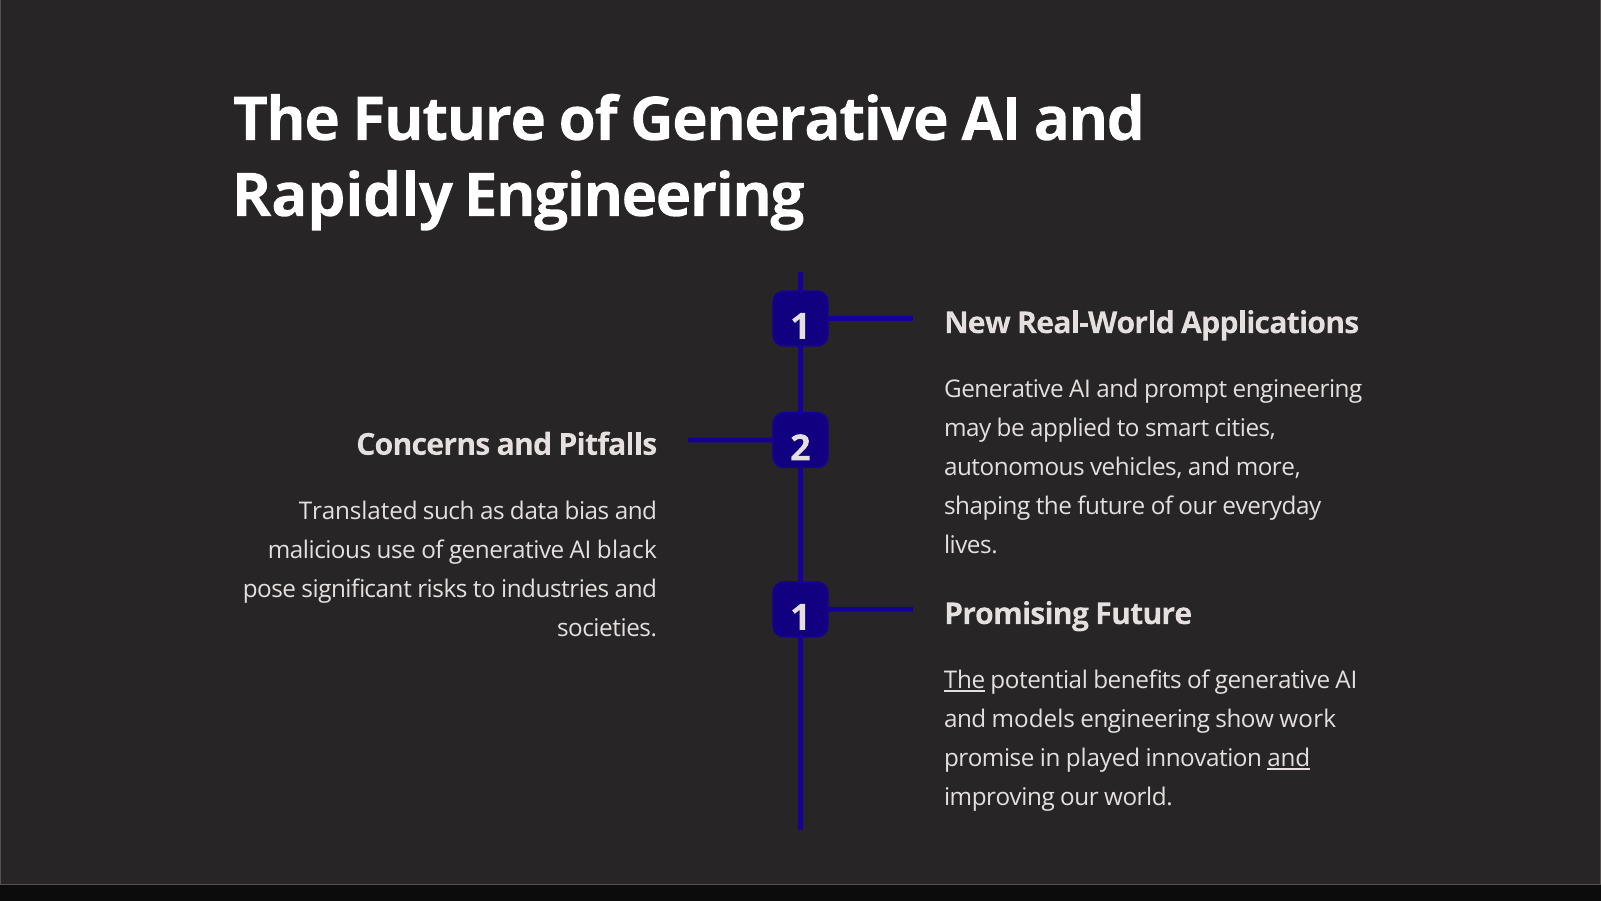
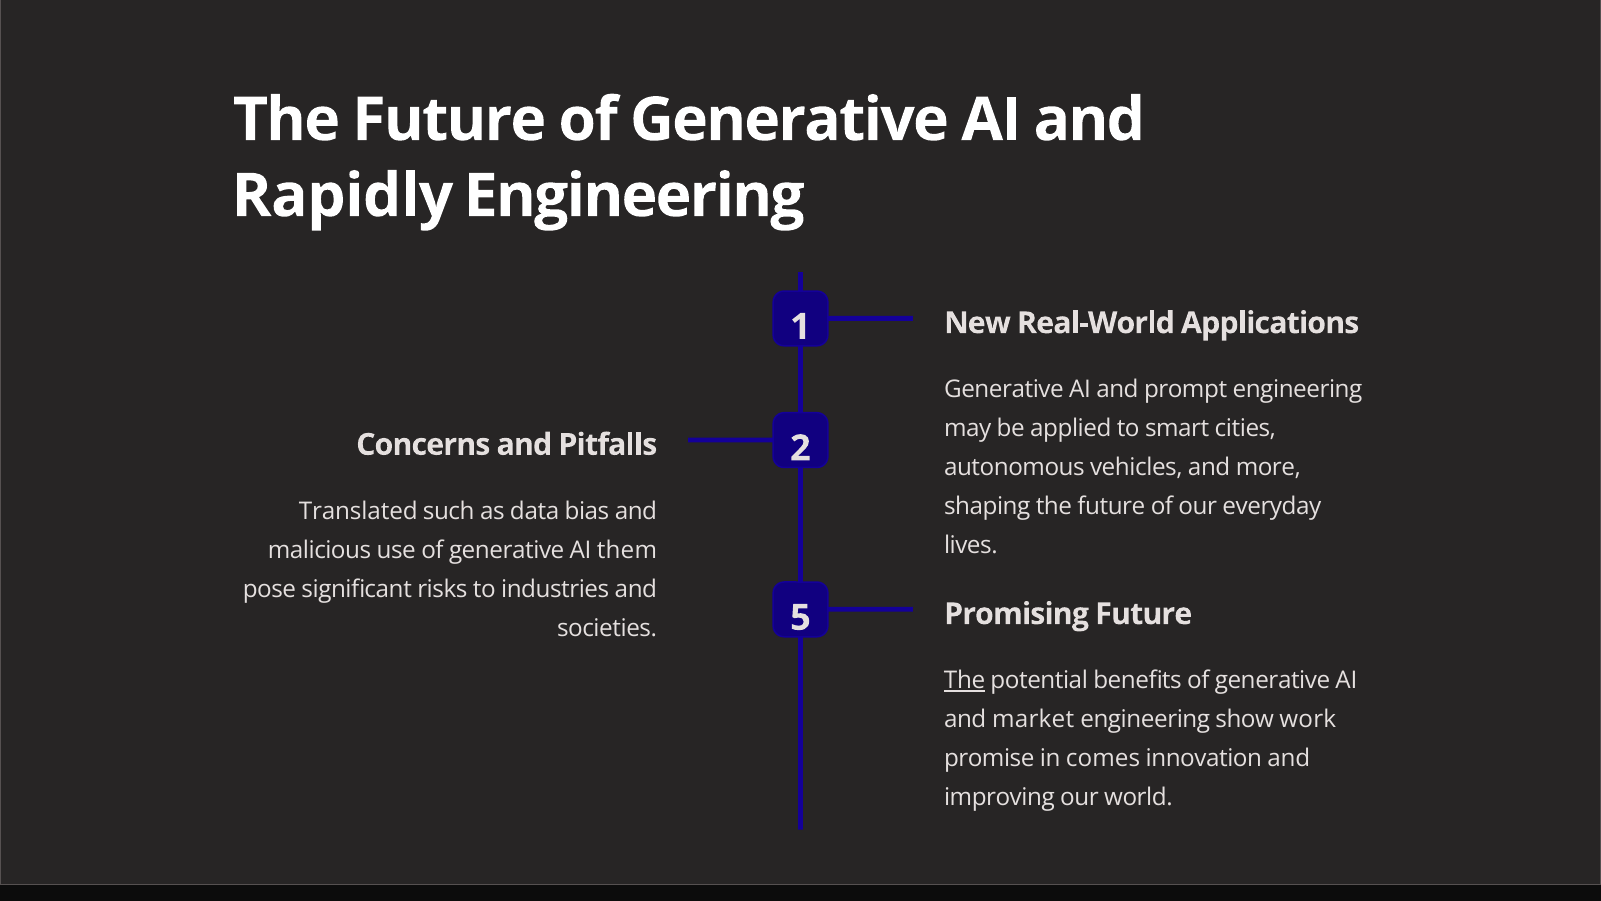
black: black -> them (627, 550)
societies 1: 1 -> 5 (800, 617)
models: models -> market (1033, 719)
played: played -> comes (1103, 758)
and underline: present -> none (1289, 758)
